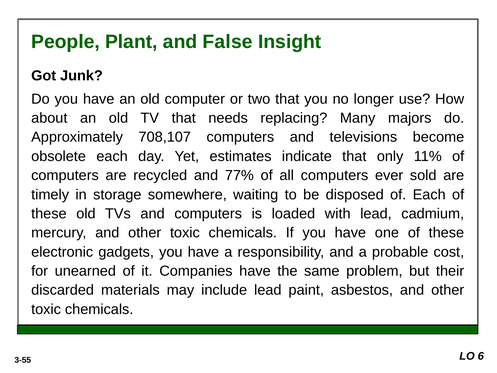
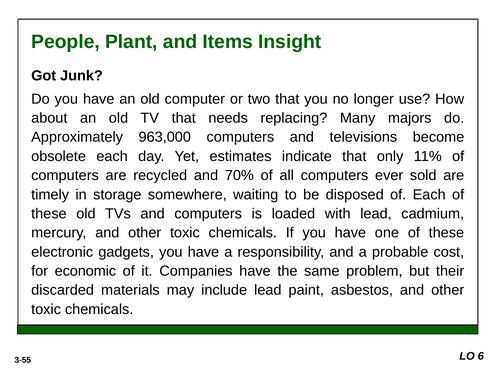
False: False -> Items (228, 42)
708,107: 708,107 -> 963,000 (165, 137)
77%: 77% -> 70% (239, 175)
unearned: unearned -> economic (85, 271)
